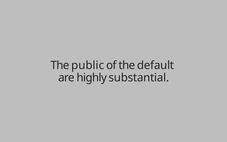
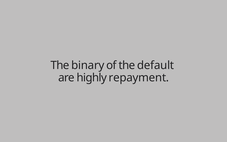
public: public -> binary (88, 65)
substantial: substantial -> repayment (139, 78)
